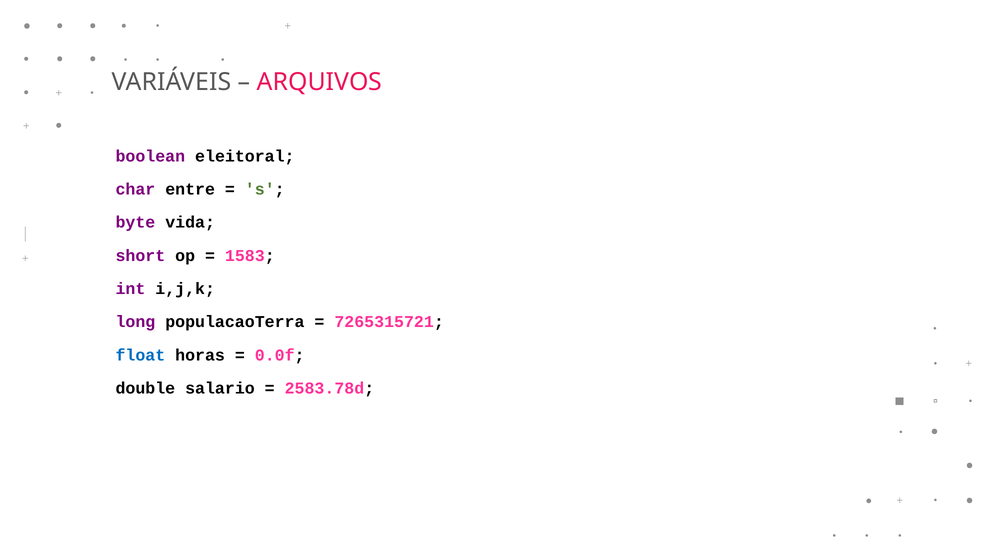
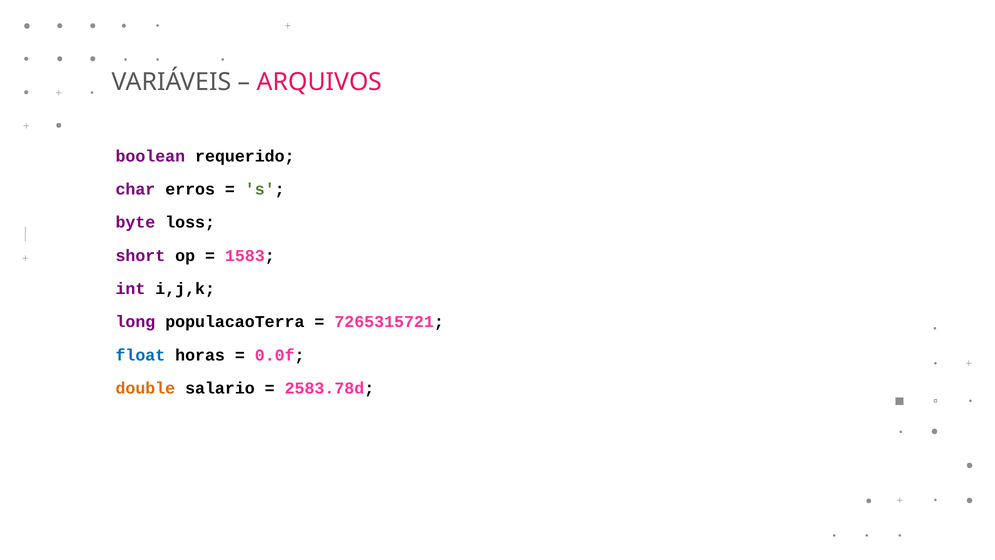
eleitoral: eleitoral -> requerido (245, 156)
entre: entre -> erros (190, 189)
vida: vida -> loss (190, 222)
double colour: black -> orange (145, 388)
